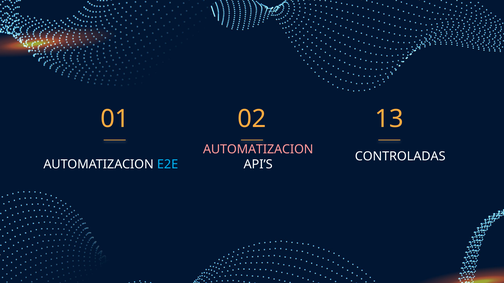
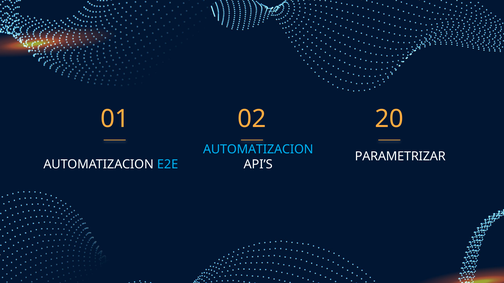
13: 13 -> 20 (389, 119)
AUTOMATIZACION colour: pink -> light blue (258, 150)
CONTROLADAS: CONTROLADAS -> PARAMETRIZAR (400, 157)
